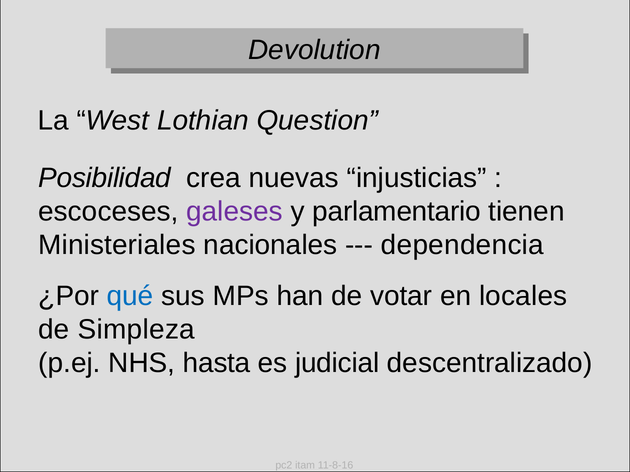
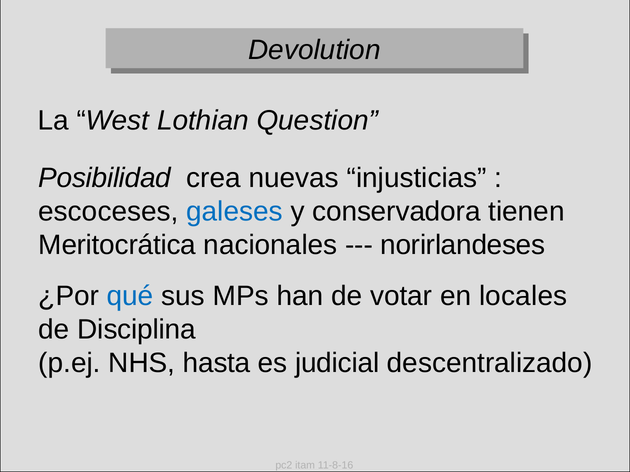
galeses colour: purple -> blue (235, 212)
parlamentario: parlamentario -> conservadora (396, 212)
Ministeriales: Ministeriales -> Meritocrática (117, 245)
dependencia: dependencia -> norirlandeses (463, 245)
Simpleza: Simpleza -> Disciplina (137, 330)
